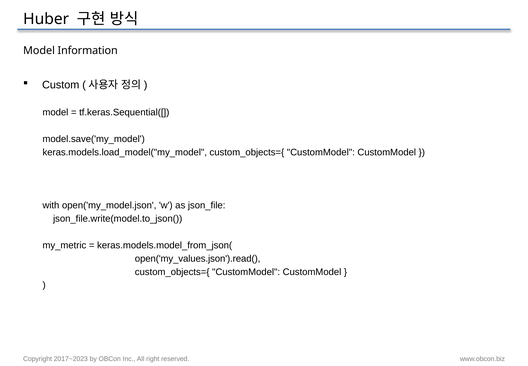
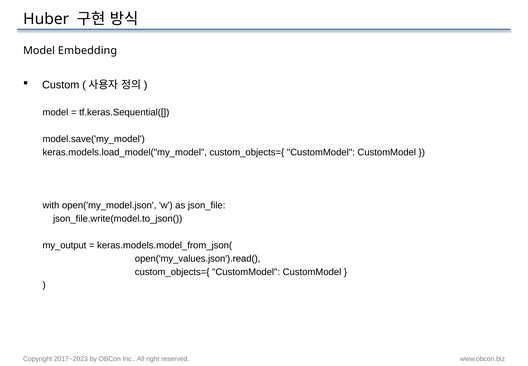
Information: Information -> Embedding (88, 50)
my_metric: my_metric -> my_output (64, 245)
